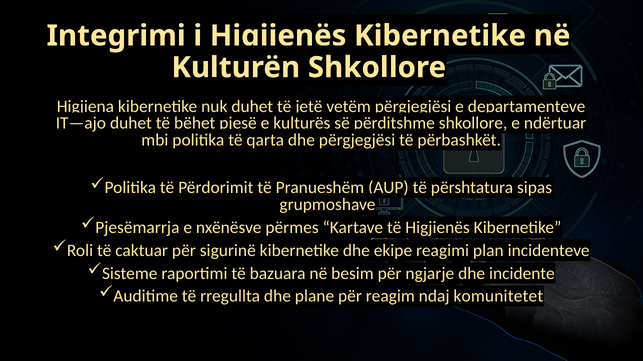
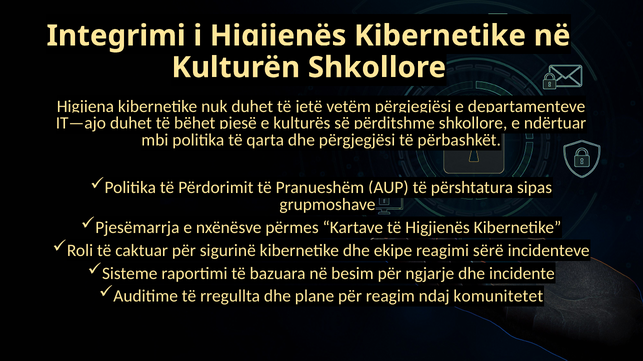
plan: plan -> sërë (488, 251)
